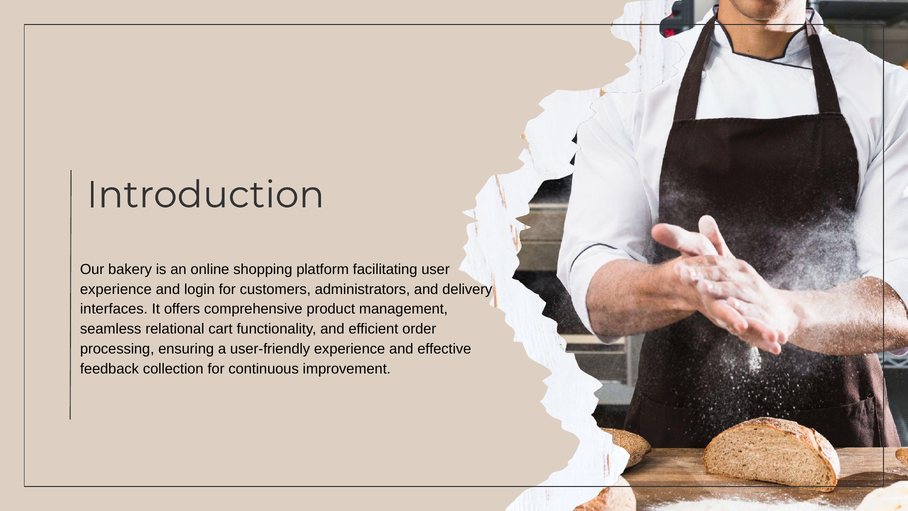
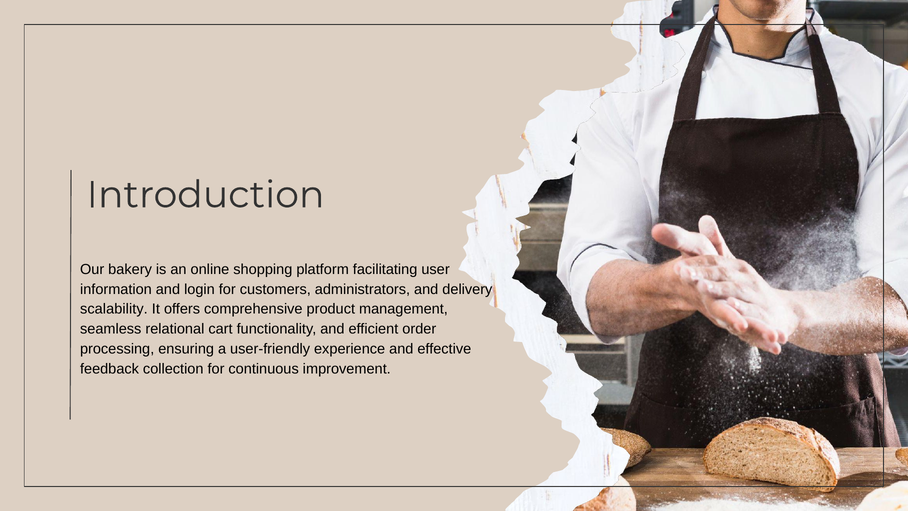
experience: experience -> information (116, 289)
interfaces: interfaces -> scalability (114, 309)
